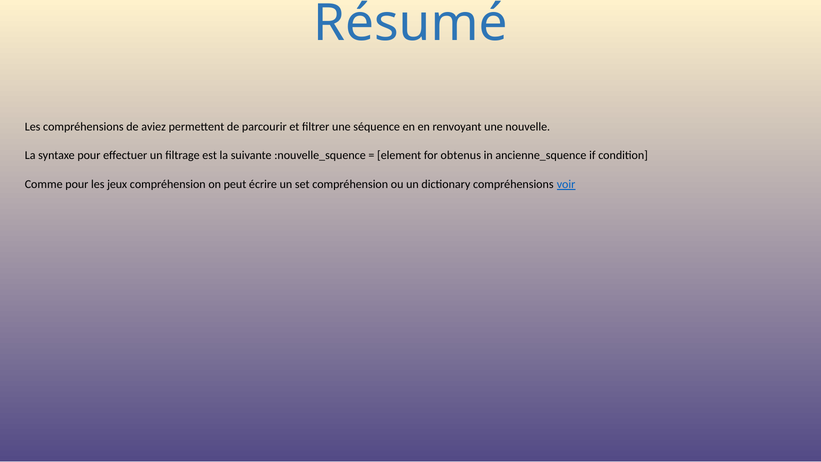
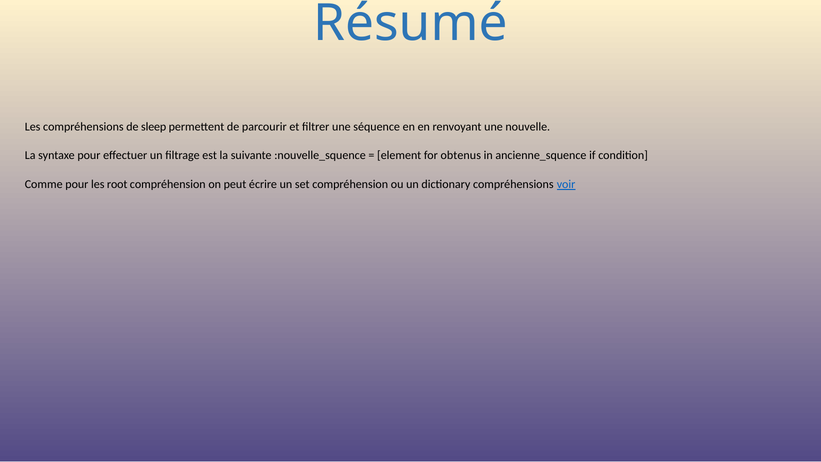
aviez: aviez -> sleep (154, 127)
jeux: jeux -> root (117, 184)
